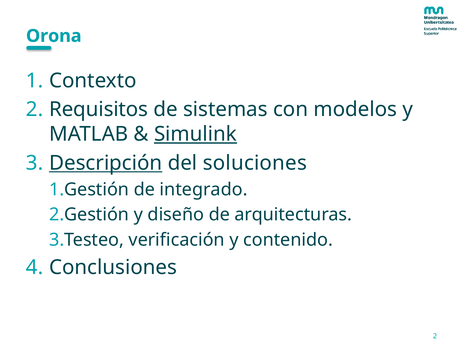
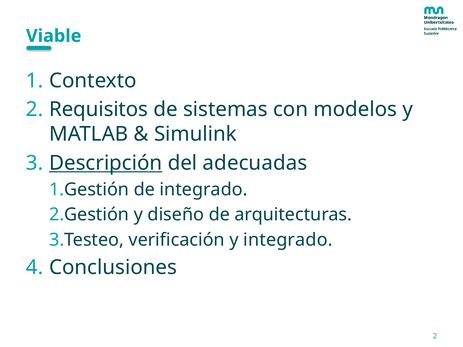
Orona: Orona -> Viable (54, 36)
Simulink underline: present -> none (195, 134)
soluciones: soluciones -> adecuadas (255, 163)
y contenido: contenido -> integrado (288, 240)
